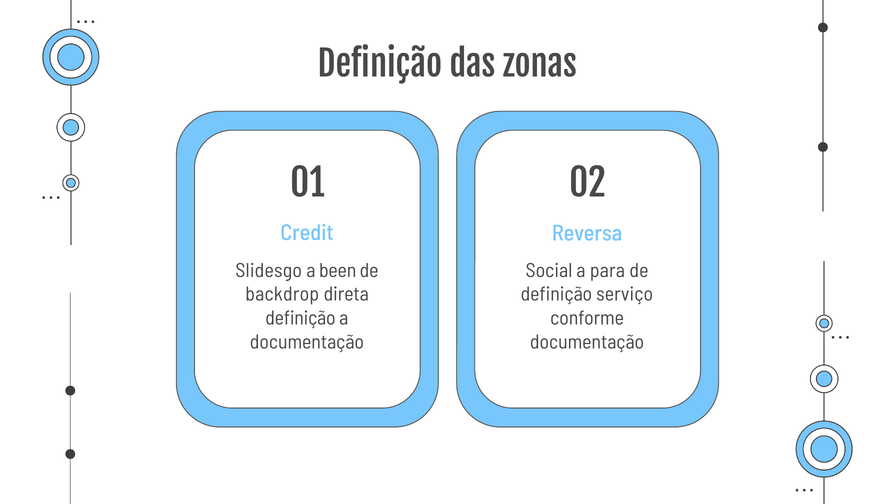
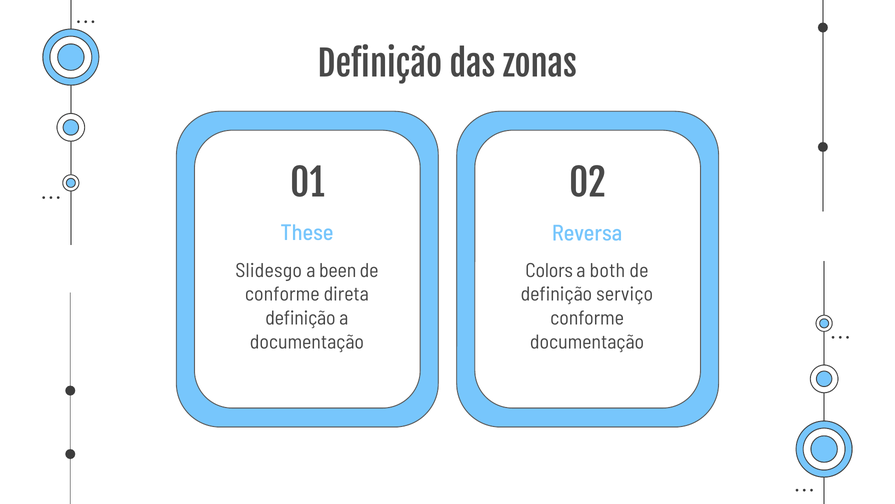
Credit: Credit -> These (307, 232)
Social: Social -> Colors (549, 270)
para: para -> both (607, 270)
backdrop: backdrop -> conforme (282, 294)
